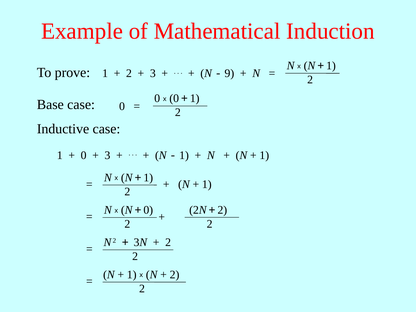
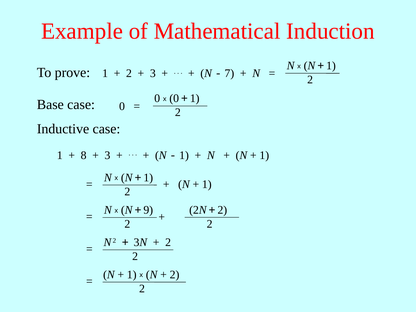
9: 9 -> 7 (229, 73)
0: 0 -> 8 (84, 155)
0: 0 -> 9 (148, 210)
